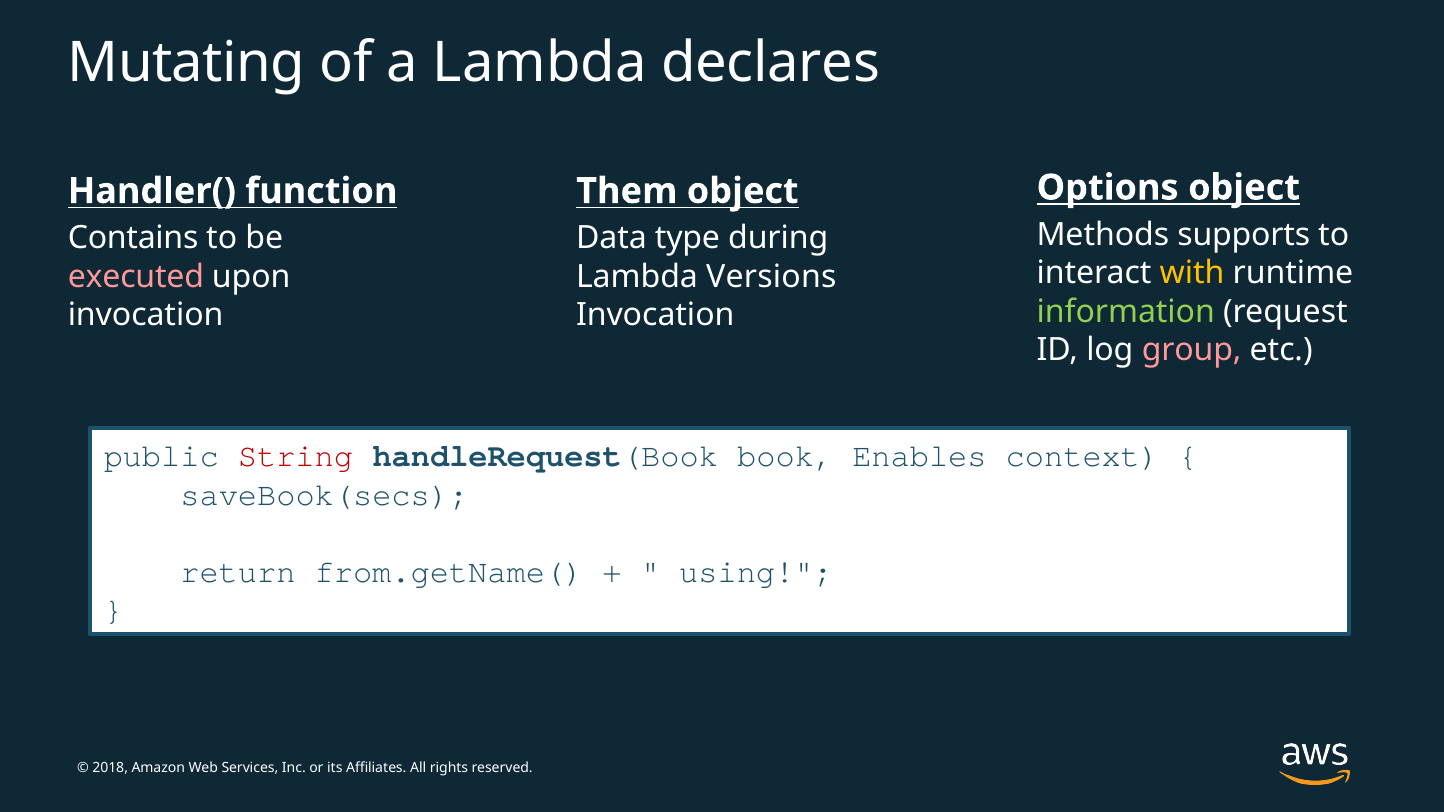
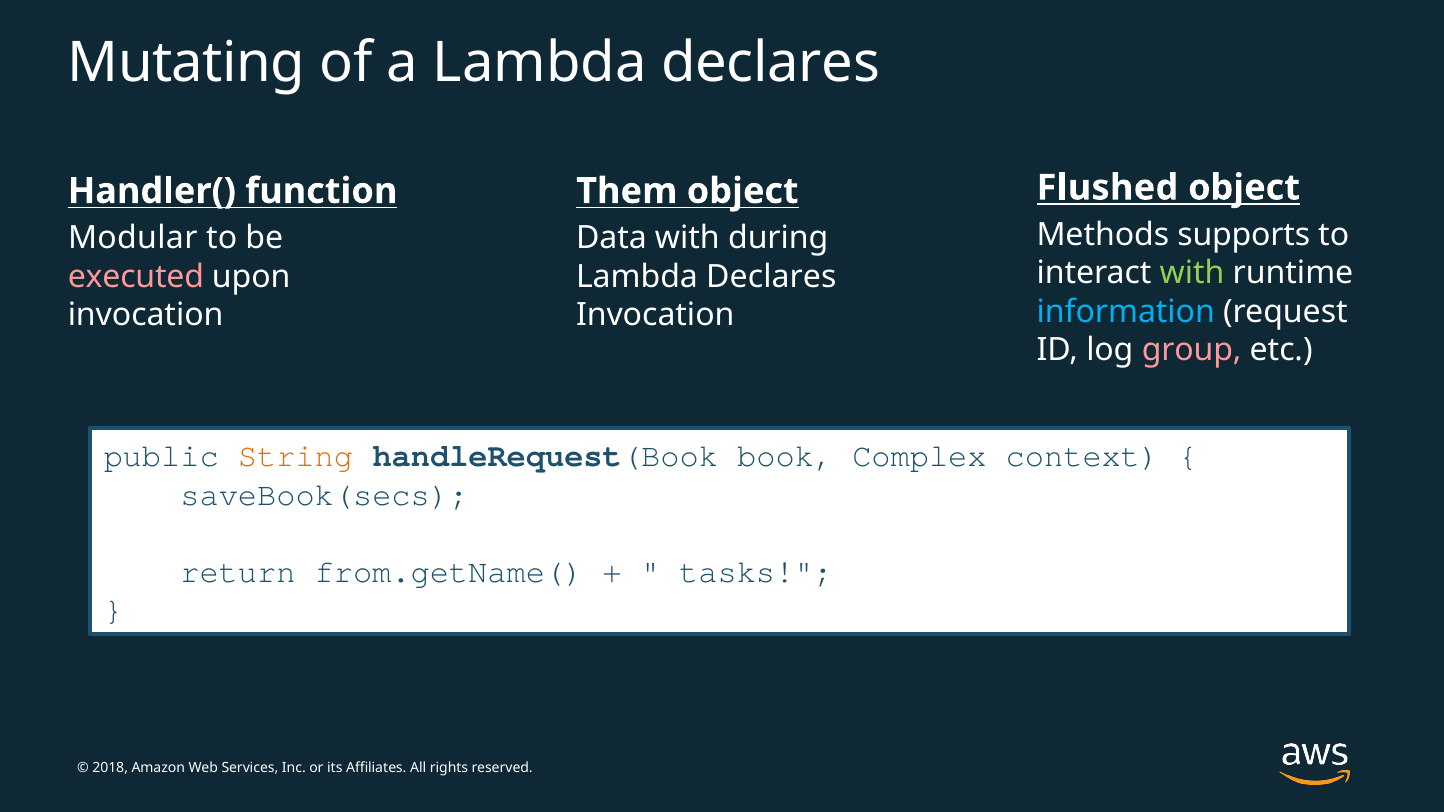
Options: Options -> Flushed (1107, 188)
Data type: type -> with (687, 238)
Contains: Contains -> Modular (133, 238)
with colour: yellow -> light green (1192, 273)
Versions: Versions -> Declares (771, 277)
information colour: light green -> light blue (1126, 312)
String colour: red -> orange (296, 456)
Enables: Enables -> Complex (919, 456)
using: using -> tasks (756, 572)
